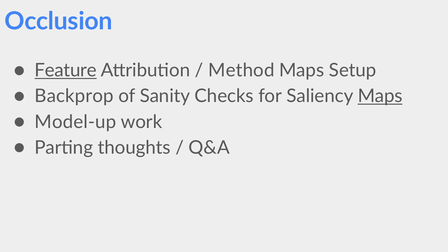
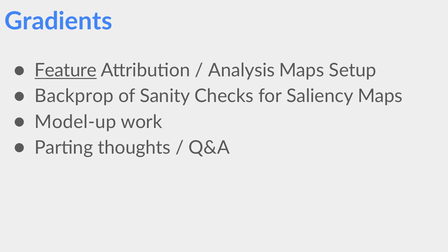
Occlusion: Occlusion -> Gradients (58, 21)
Method: Method -> Analysis (242, 70)
Maps underline: present -> none (380, 96)
